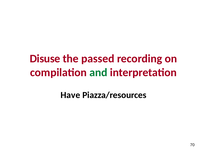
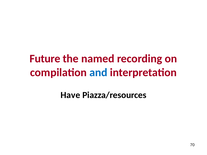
Disuse: Disuse -> Future (45, 59)
passed: passed -> named (98, 59)
and colour: green -> blue (98, 73)
